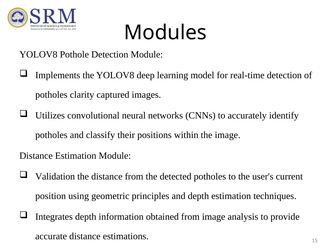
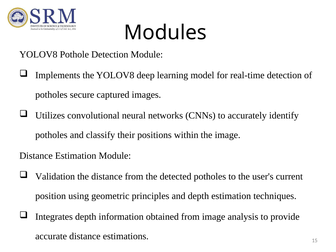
clarity: clarity -> secure (82, 95)
